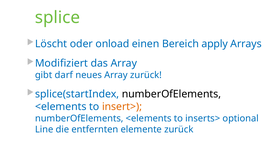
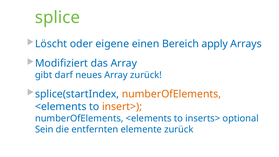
onload: onload -> eigene (112, 44)
numberOfElements colour: black -> orange (171, 94)
Line: Line -> Sein (44, 129)
